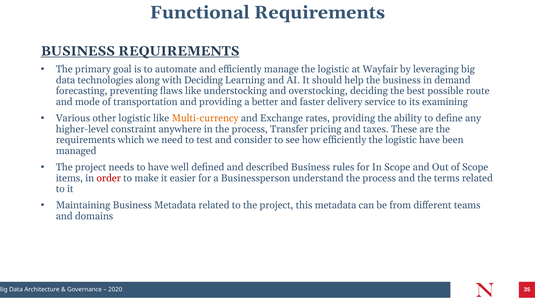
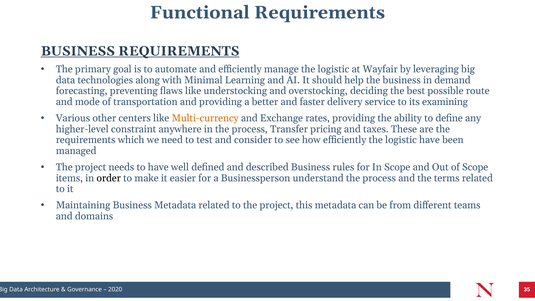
with Deciding: Deciding -> Minimal (203, 80)
other logistic: logistic -> centers (135, 118)
order colour: red -> black (109, 178)
